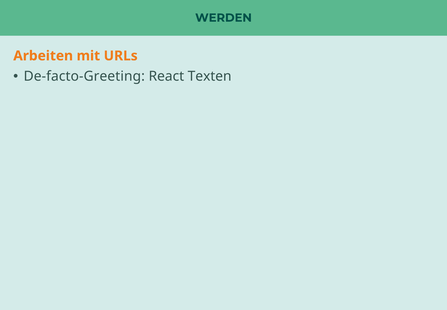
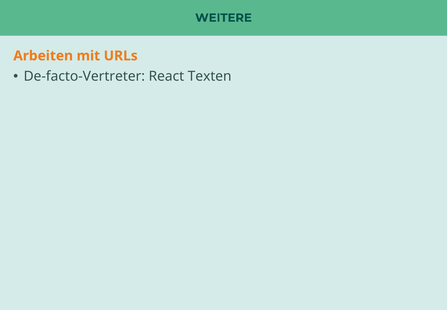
WERDEN: WERDEN -> WEITERE (223, 18)
De-facto-Greeting: De-facto-Greeting -> De-facto-Vertreter (84, 76)
